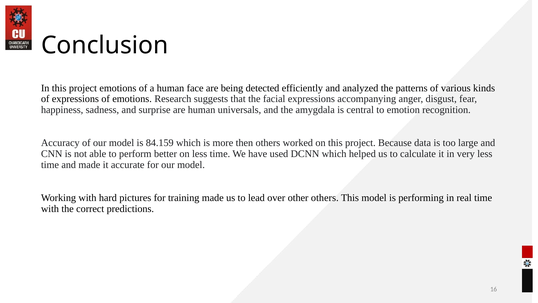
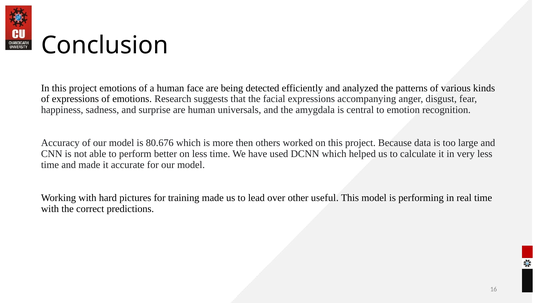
84.159: 84.159 -> 80.676 (160, 143)
other others: others -> useful (325, 198)
